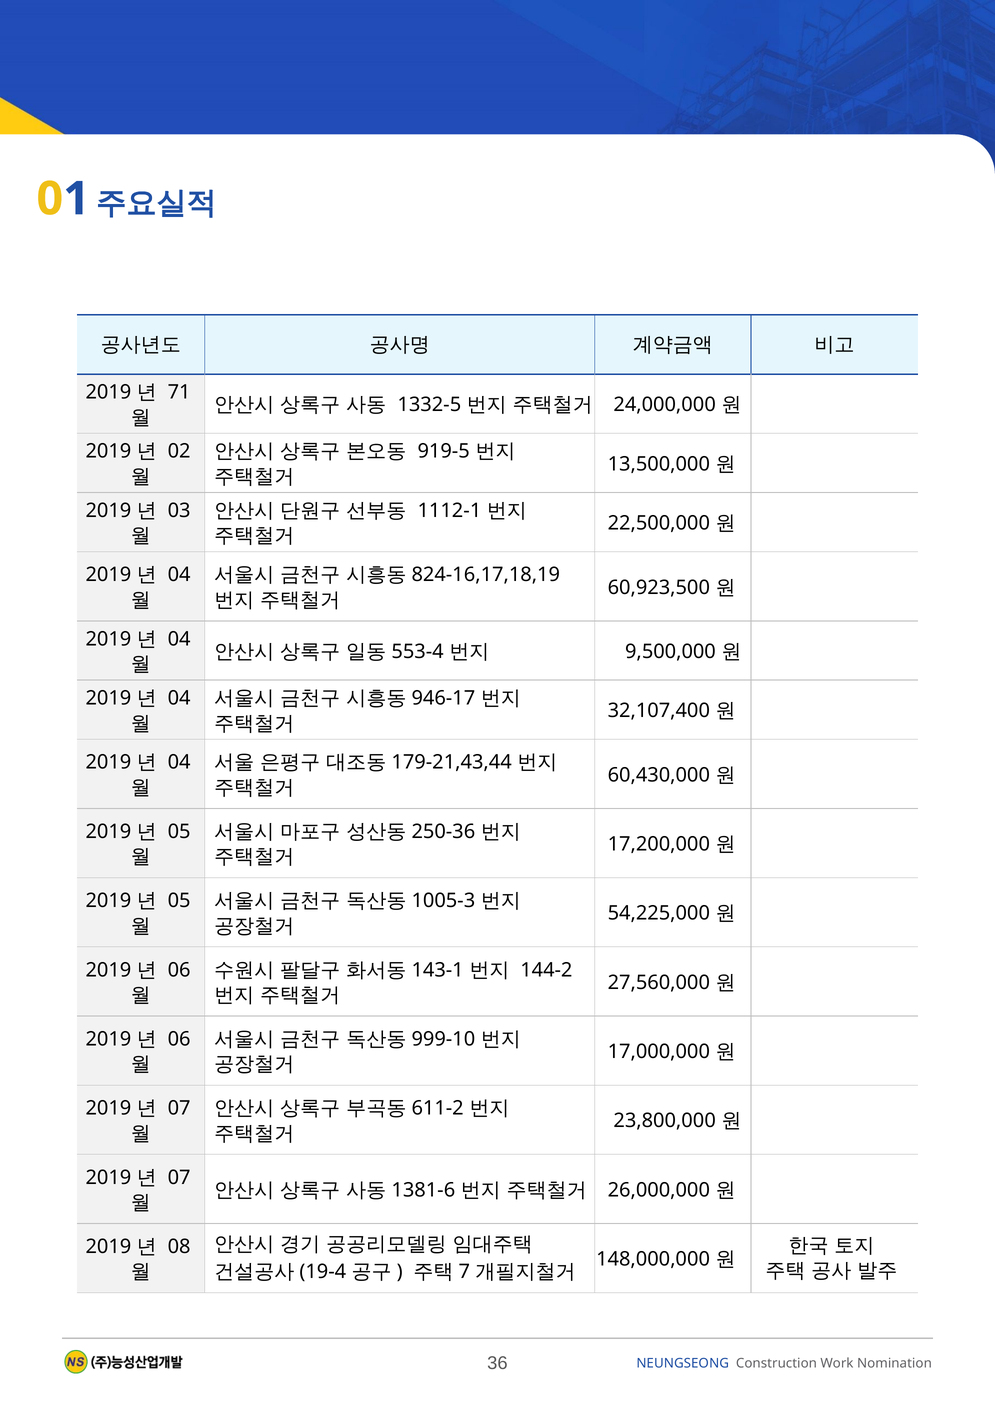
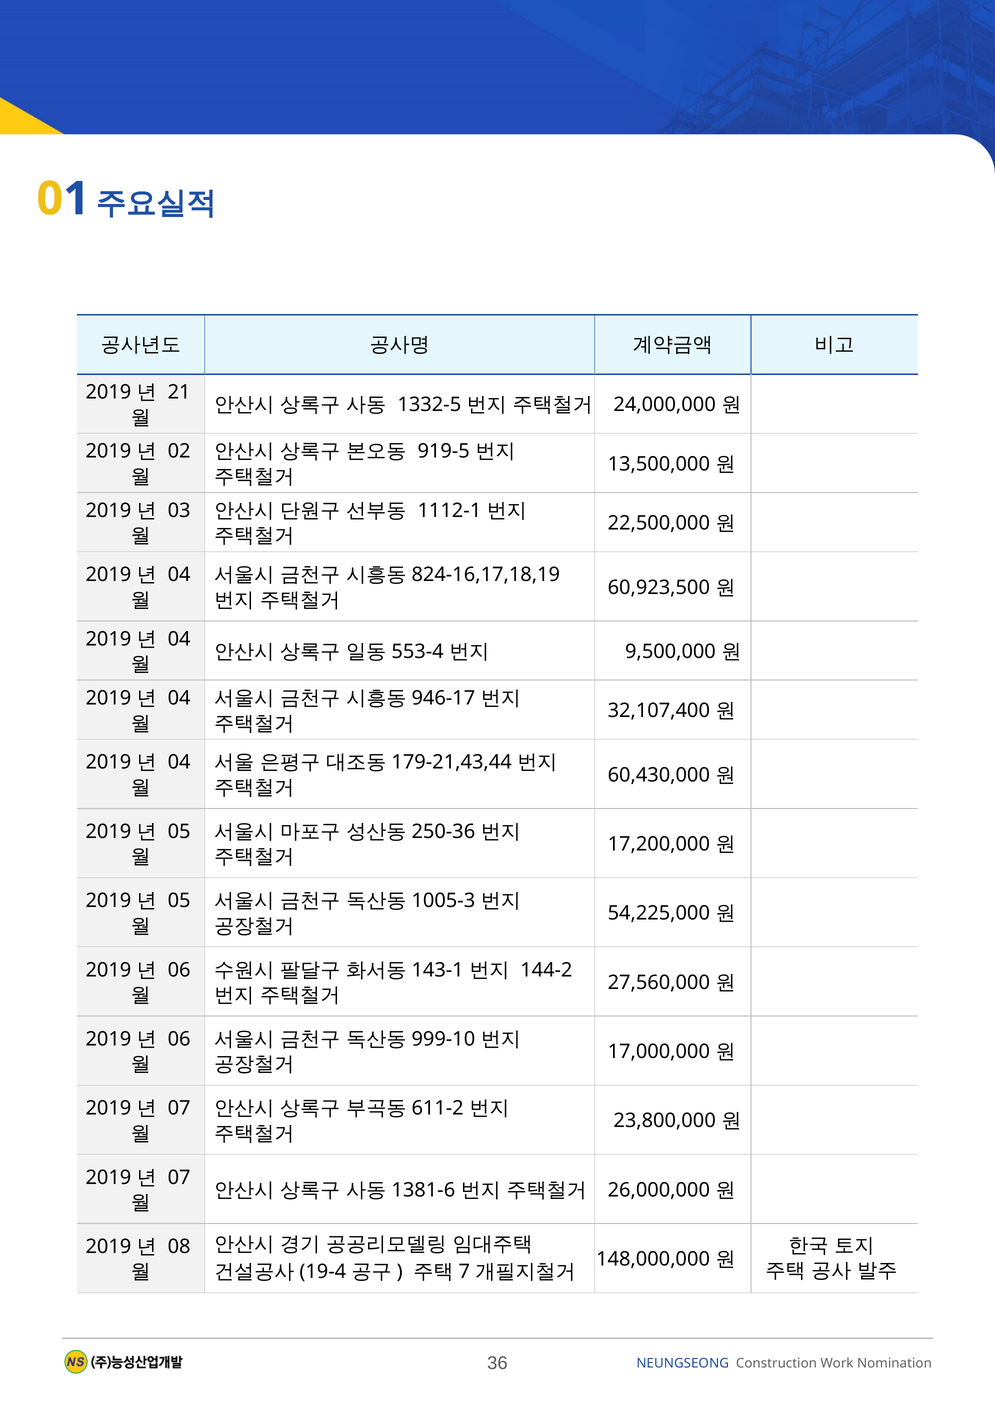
71: 71 -> 21 (179, 392)
